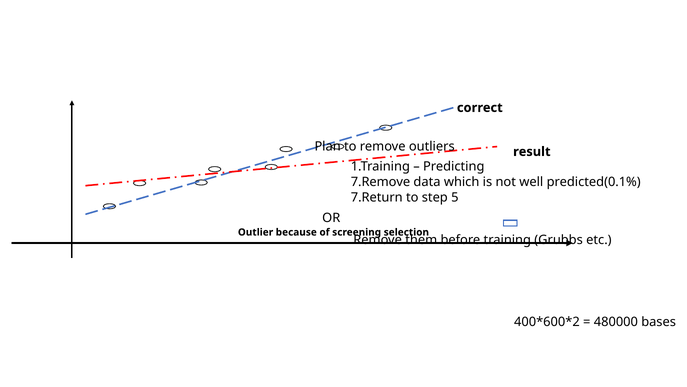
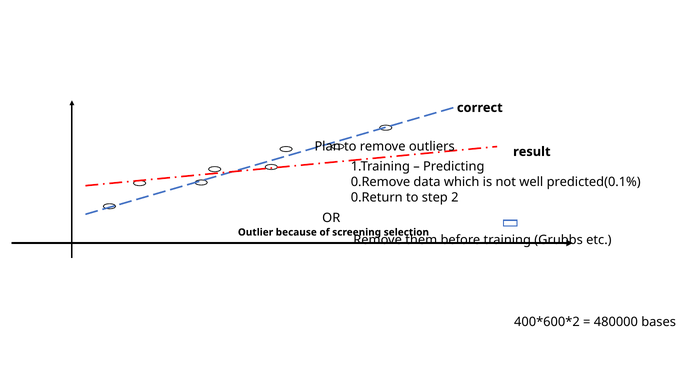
7.Remove: 7.Remove -> 0.Remove (381, 182)
7.Return: 7.Return -> 0.Return (377, 197)
5: 5 -> 2 (455, 197)
